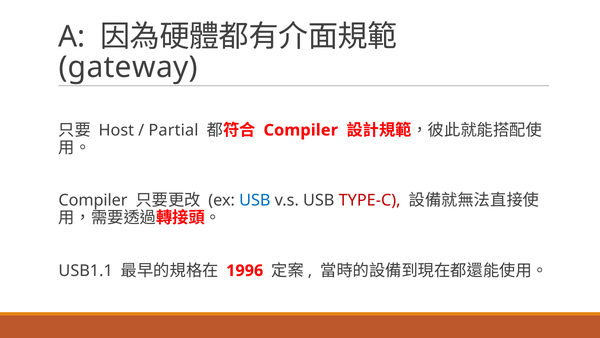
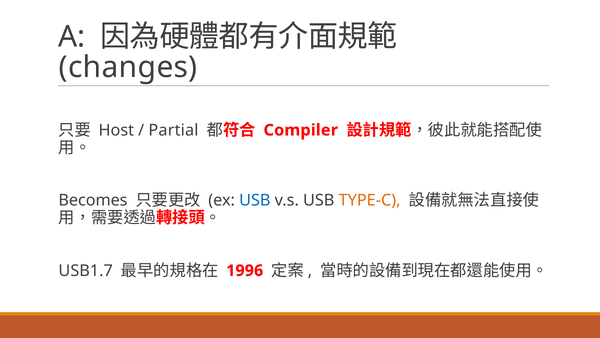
gateway: gateway -> changes (128, 67)
Compiler: Compiler -> Becomes (93, 200)
TYPE-C colour: red -> orange (370, 200)
USB1.1: USB1.1 -> USB1.7 (86, 270)
